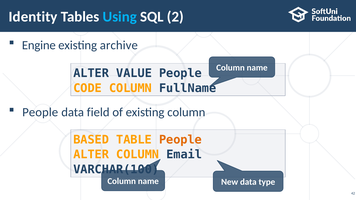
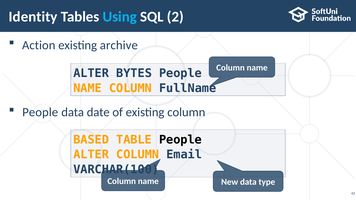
Engine: Engine -> Action (39, 45)
VALUE: VALUE -> BYTES (134, 73)
CODE: CODE -> NAME (88, 88)
field: field -> date (98, 112)
People colour: orange -> black (180, 140)
